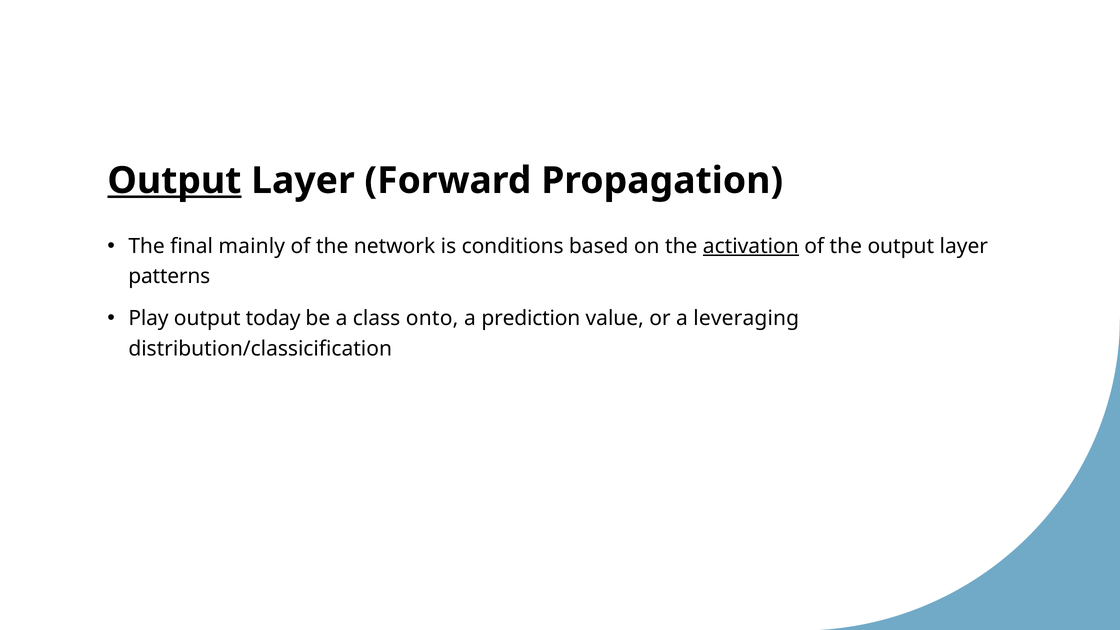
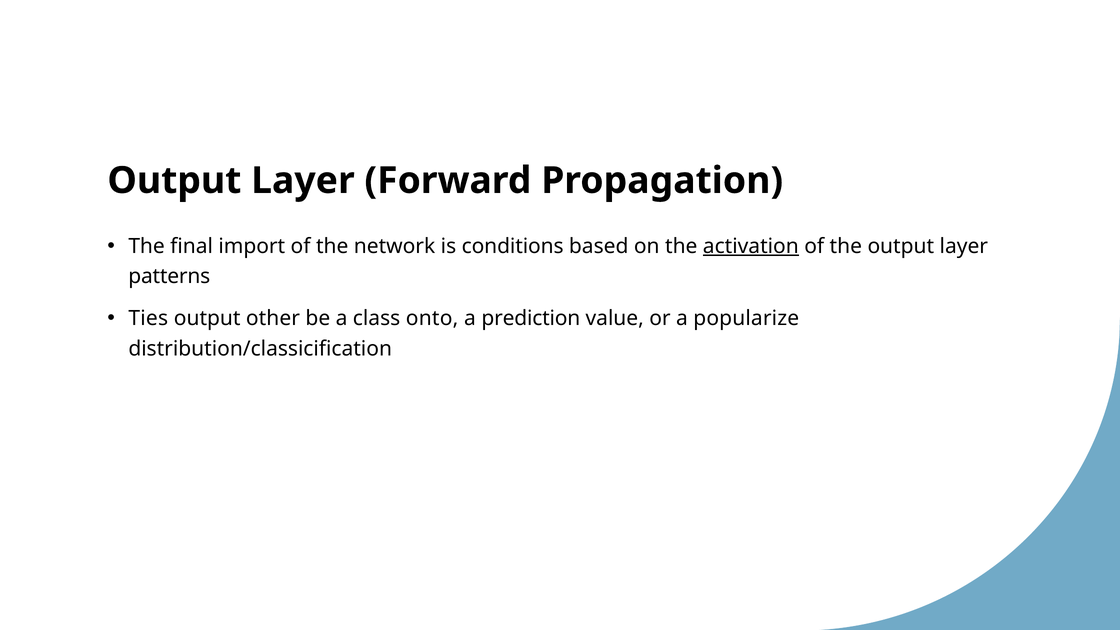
Output underline: present -> none (174, 181)
mainly: mainly -> import (252, 246)
Play: Play -> Ties (148, 318)
today: today -> other (273, 318)
leveraging: leveraging -> popularize (746, 318)
